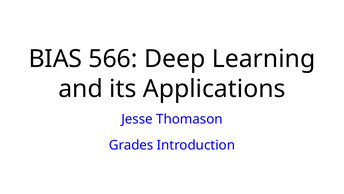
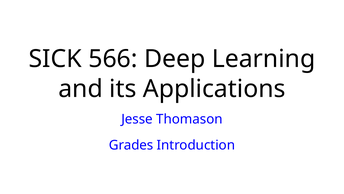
BIAS: BIAS -> SICK (55, 59)
